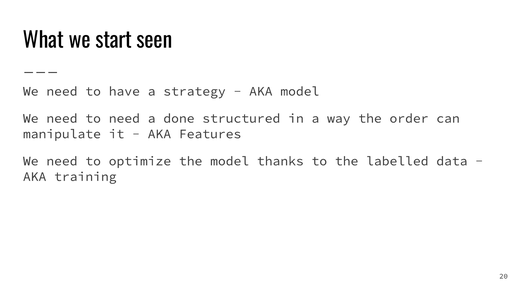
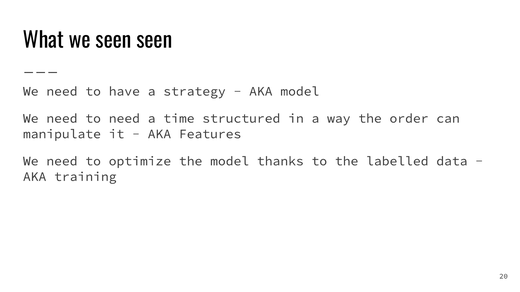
we start: start -> seen (114, 41)
done: done -> time (179, 119)
